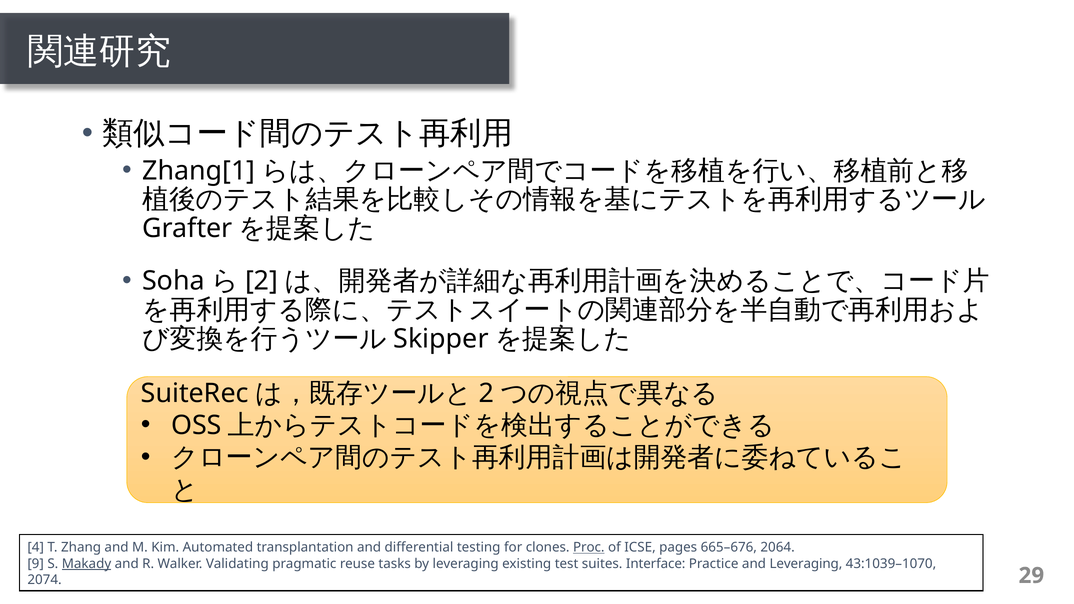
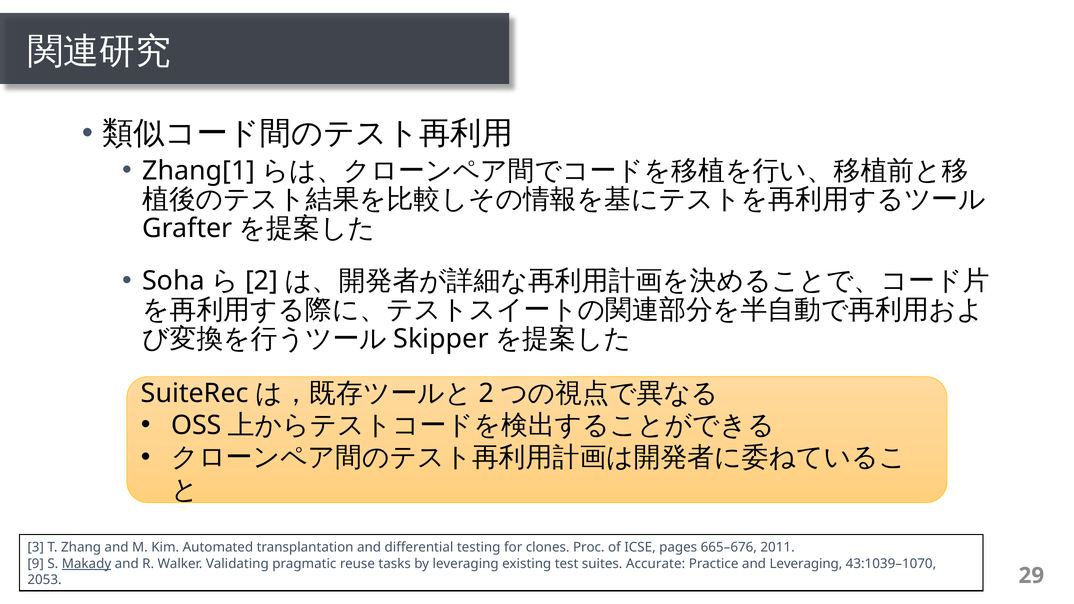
4: 4 -> 3 (36, 548)
Proc underline: present -> none (589, 548)
2064: 2064 -> 2011 (778, 548)
Interface: Interface -> Accurate (656, 564)
2074: 2074 -> 2053 (45, 580)
